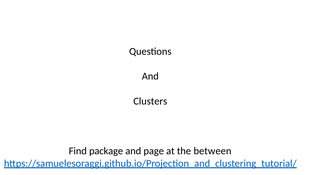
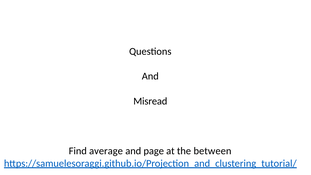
Clusters: Clusters -> Misread (150, 101)
package: package -> average (106, 151)
